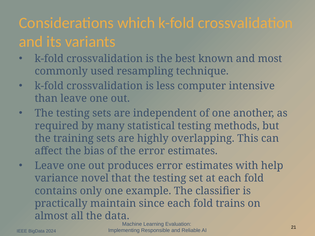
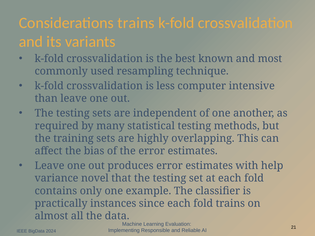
Considerations which: which -> trains (136, 23)
maintain: maintain -> instances (113, 204)
